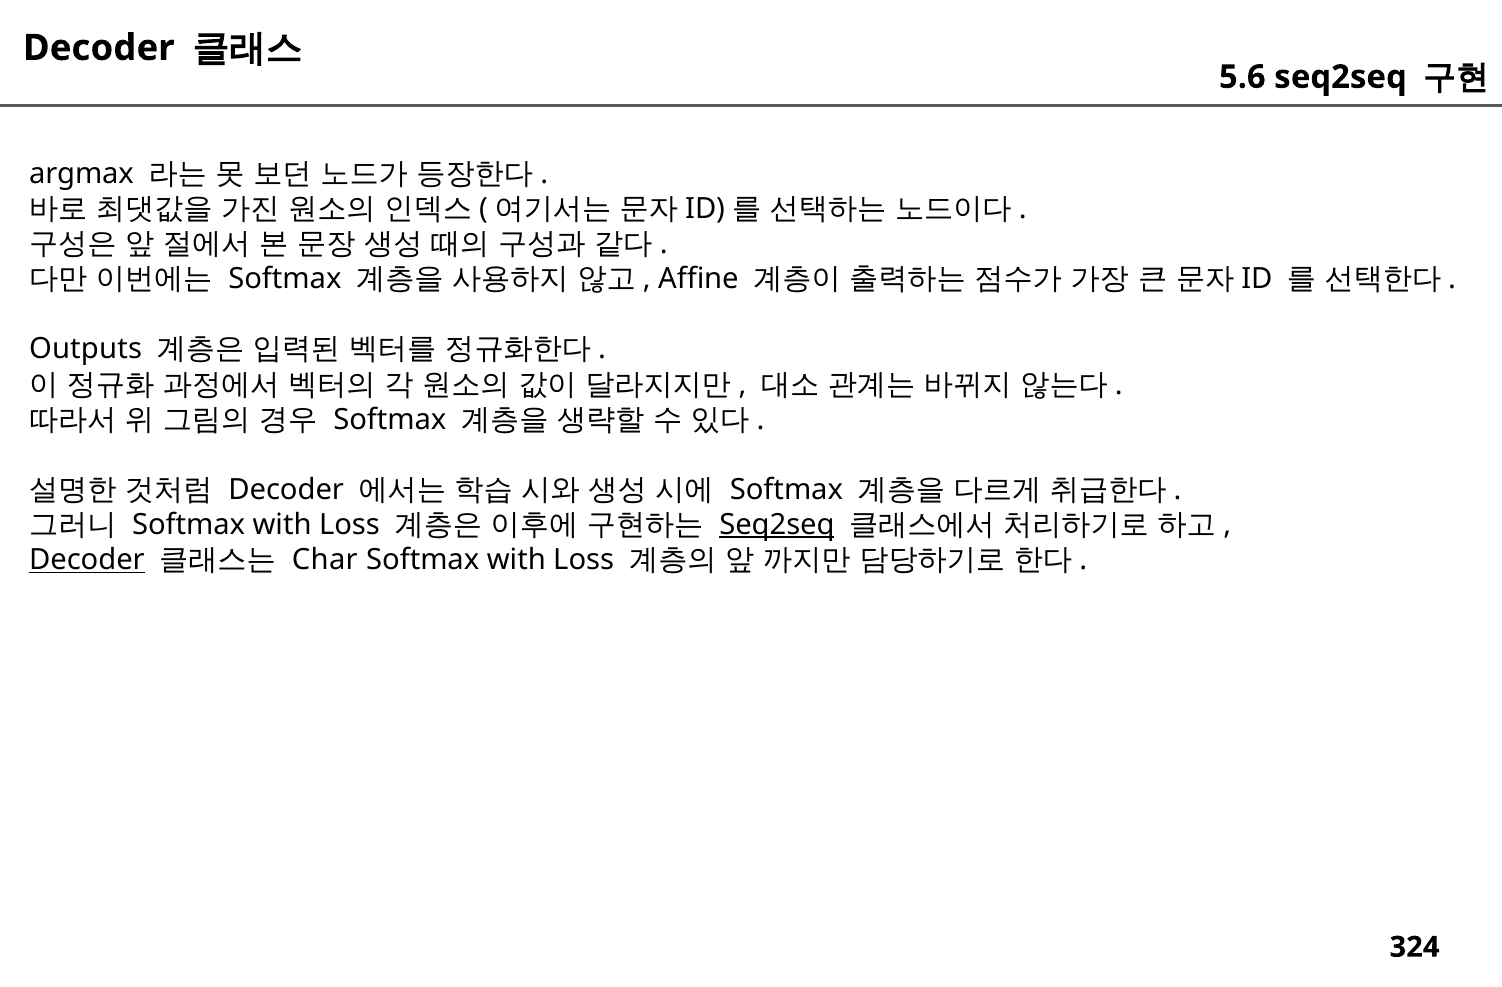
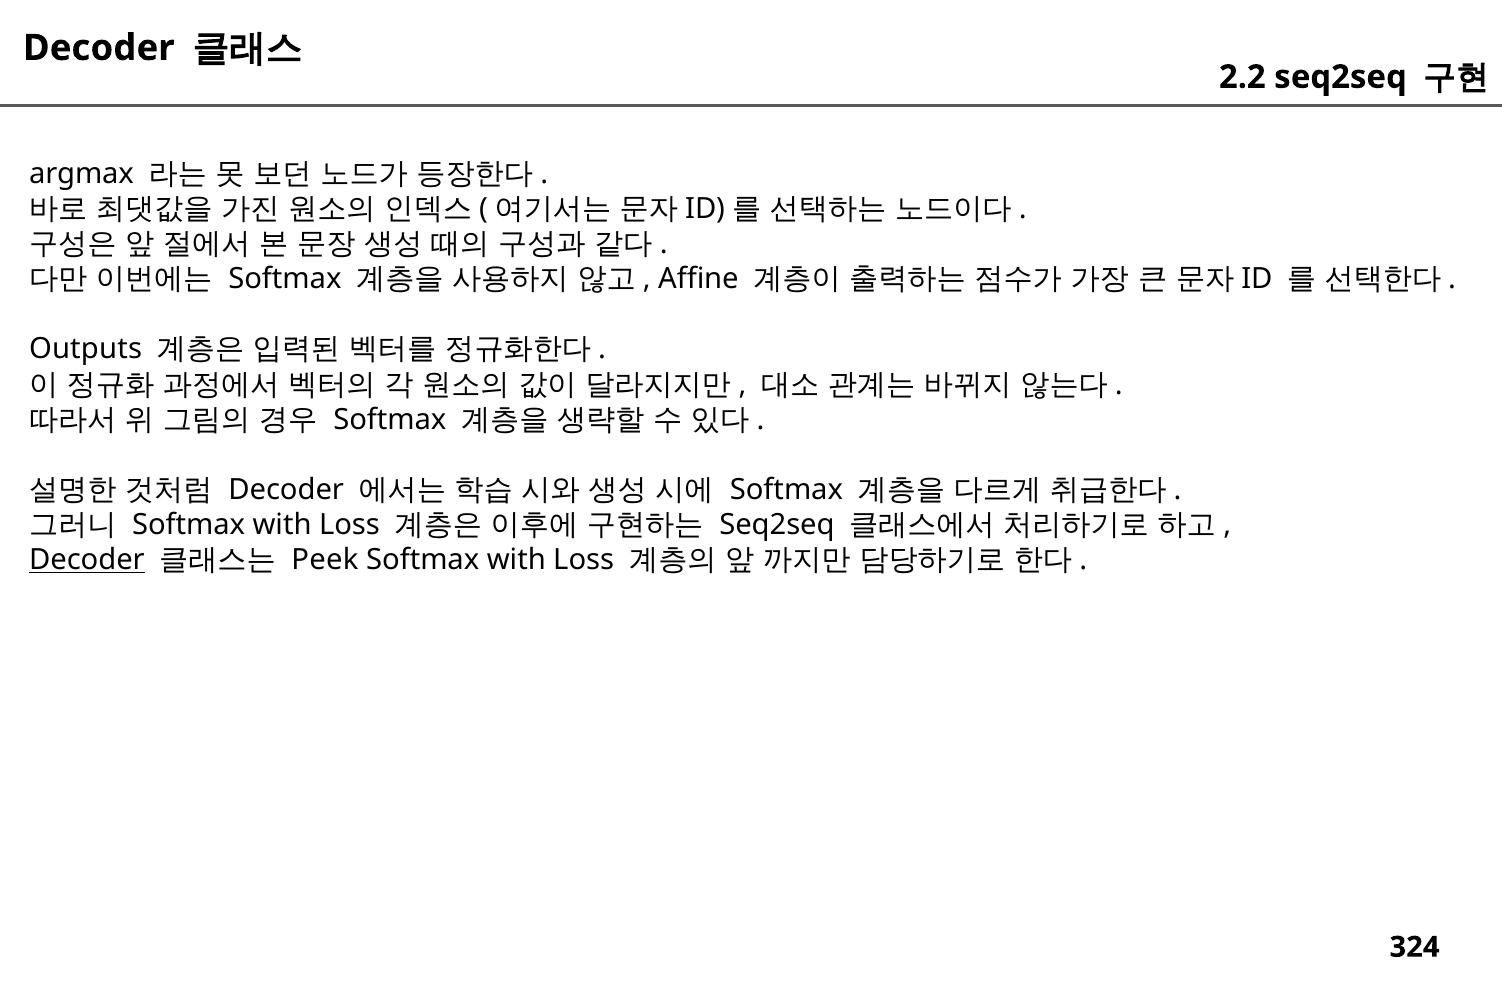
5.6: 5.6 -> 2.2 (1242, 77)
Seq2seq underline: present -> none (777, 524)
Char: Char -> Peek (325, 560)
